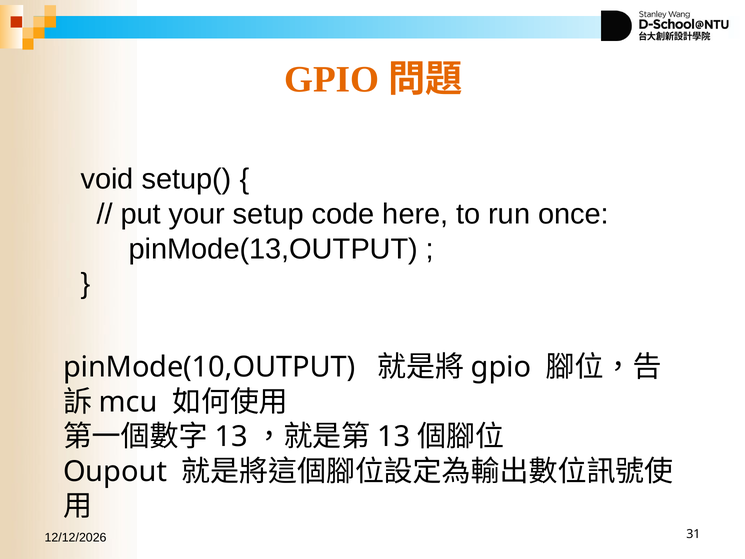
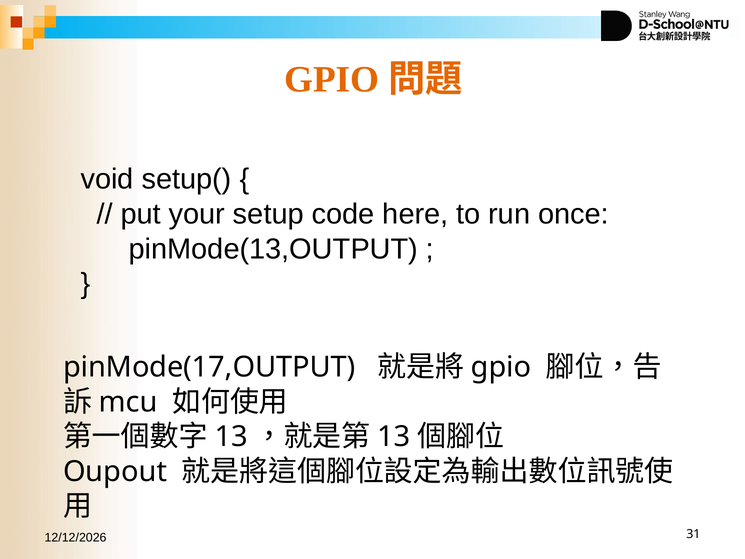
pinMode(10,OUTPUT: pinMode(10,OUTPUT -> pinMode(17,OUTPUT (209, 367)
